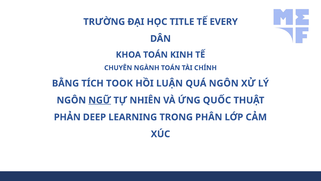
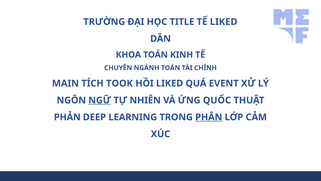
TẾ EVERY: EVERY -> LIKED (224, 22)
BẰNG: BẰNG -> MAIN (65, 83)
HỒI LUẬN: LUẬN -> LIKED (170, 83)
QUÁ NGÔN: NGÔN -> EVENT (224, 83)
PHÂN underline: none -> present (209, 117)
